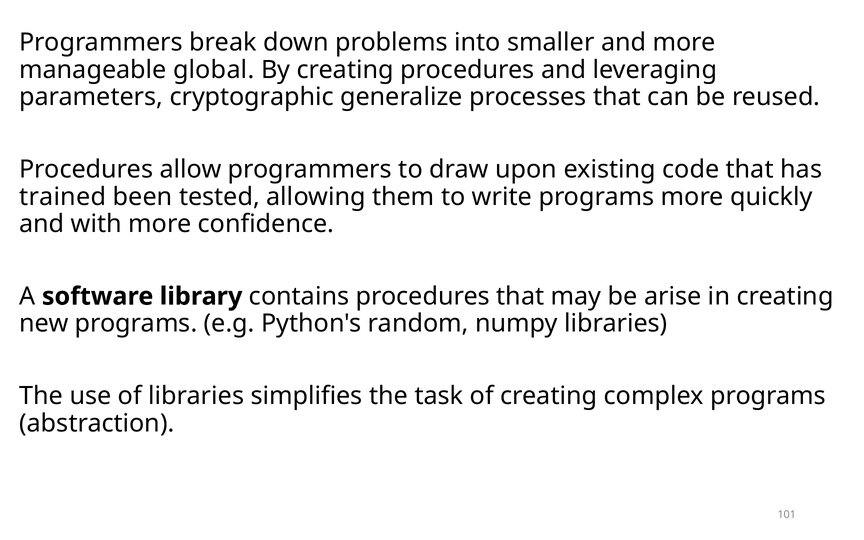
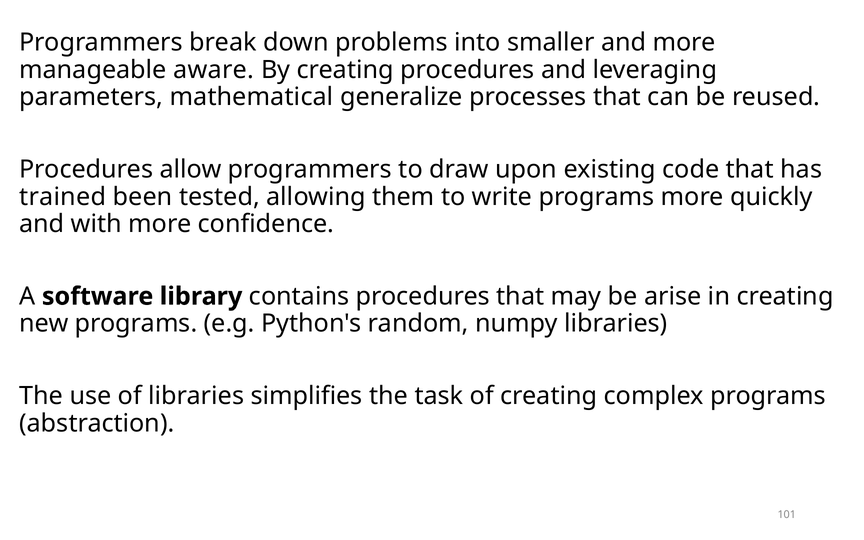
global: global -> aware (214, 70)
cryptographic: cryptographic -> mathematical (252, 97)
